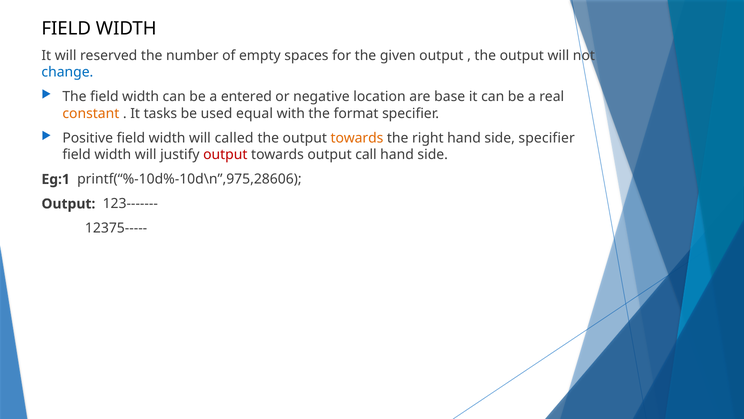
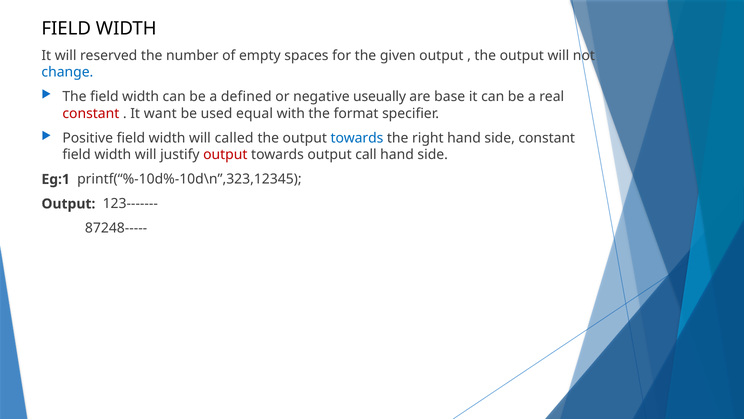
entered: entered -> defined (246, 97)
location: location -> useually (380, 97)
constant colour: orange -> red (91, 113)
tasks: tasks -> want (160, 113)
towards colour: orange -> blue (357, 138)
side specifier: specifier -> constant (547, 138)
printf(“%-10d%-10d\n”,975,28606: printf(“%-10d%-10d\n”,975,28606 -> printf(“%-10d%-10d\n”,323,12345 (189, 179)
12375-----: 12375----- -> 87248----- (116, 228)
